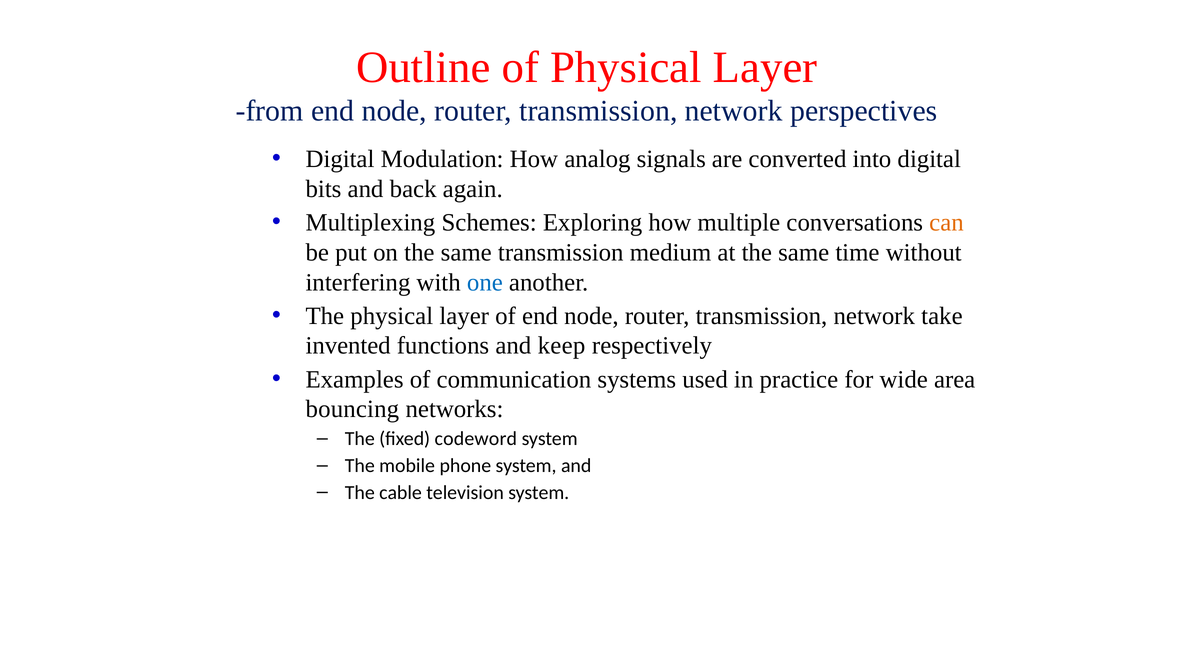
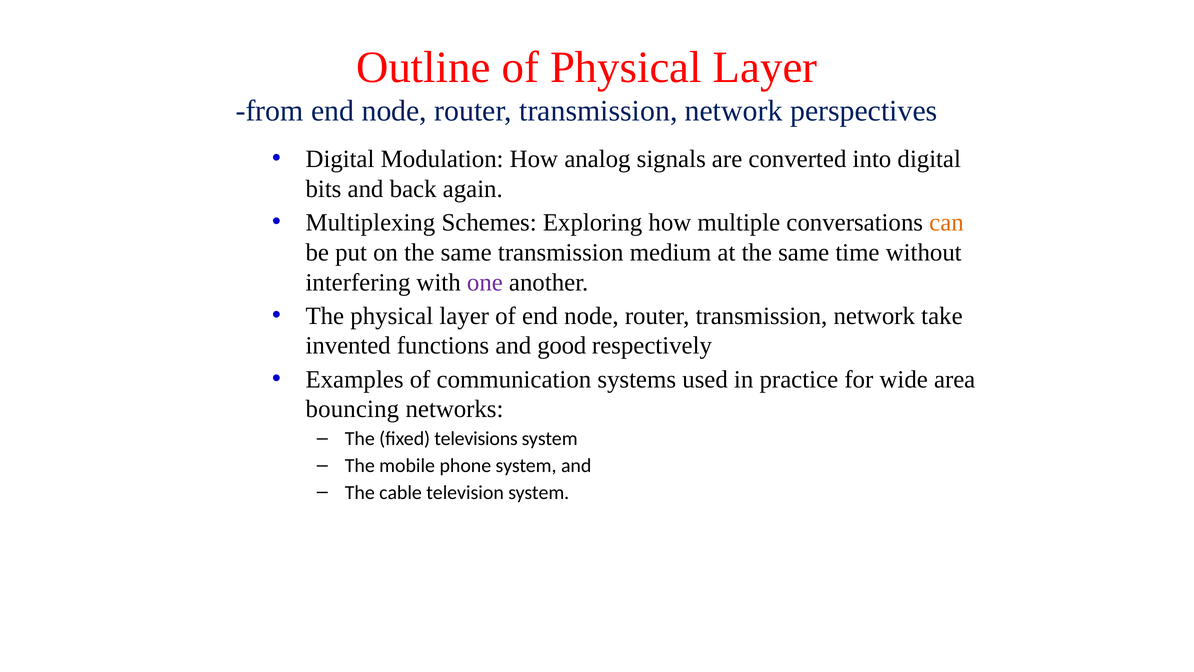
one colour: blue -> purple (485, 282)
keep: keep -> good (562, 346)
codeword: codeword -> televisions (476, 439)
